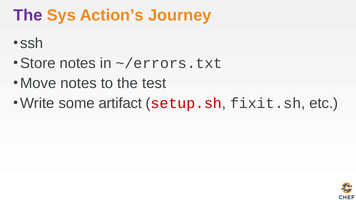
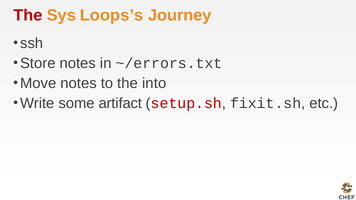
The colour: purple -> red (28, 15)
Action’s: Action’s -> Loops’s (112, 15)
test: test -> into (154, 83)
